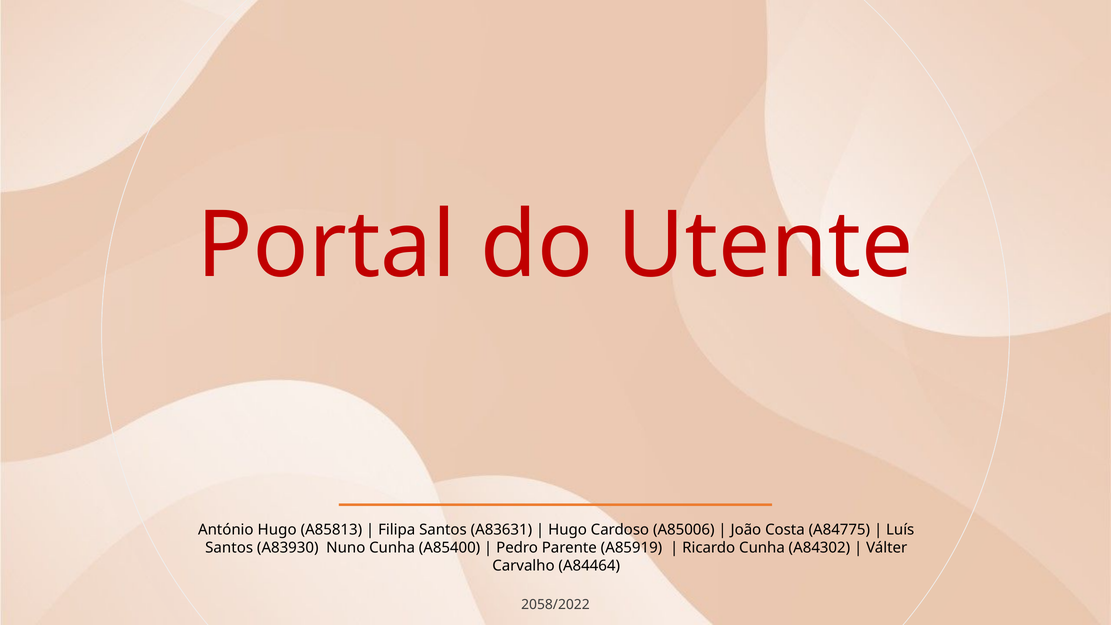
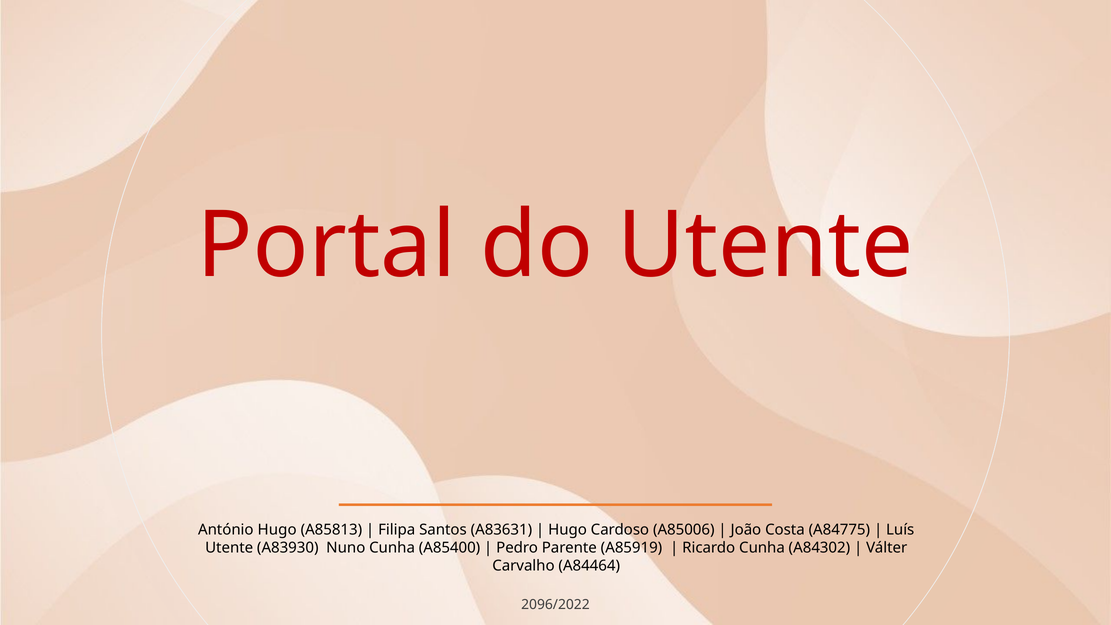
Santos: Santos -> Utente (229, 548)
2058/2022: 2058/2022 -> 2096/2022 (555, 604)
